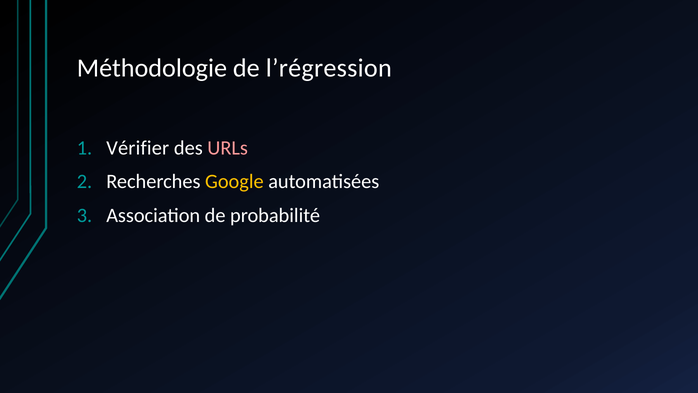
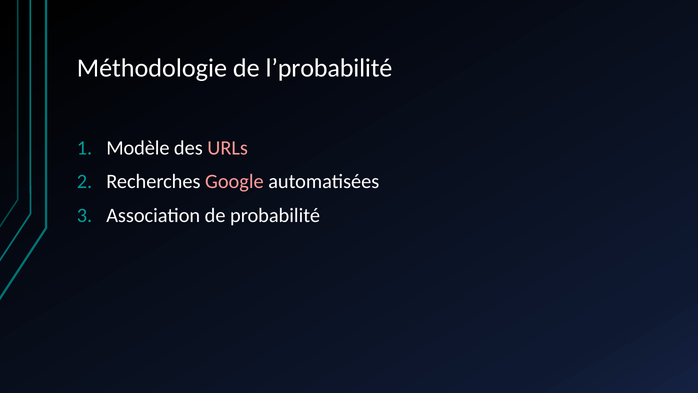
l’régression: l’régression -> l’probabilité (329, 68)
Vérifier: Vérifier -> Modèle (138, 148)
Google colour: yellow -> pink (234, 182)
